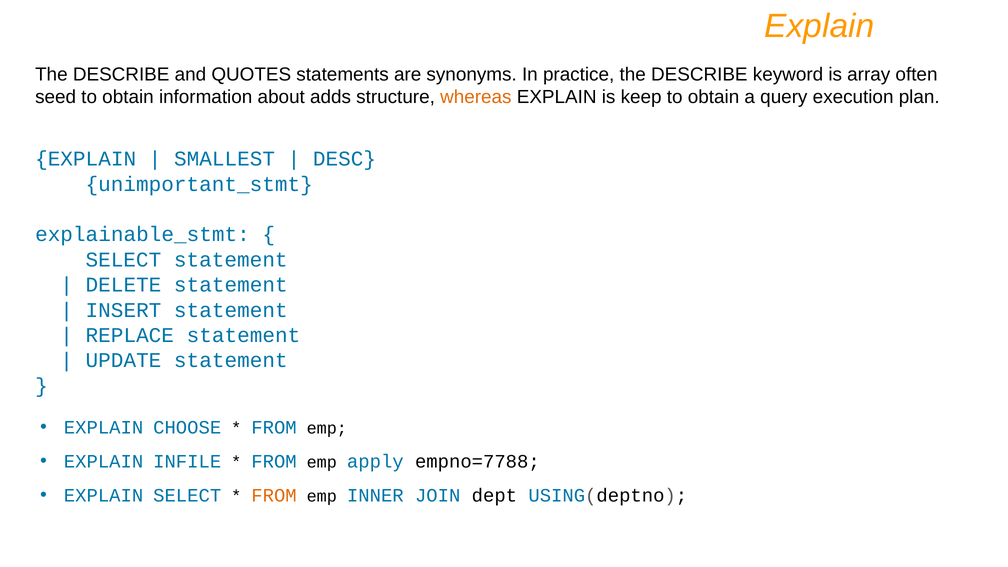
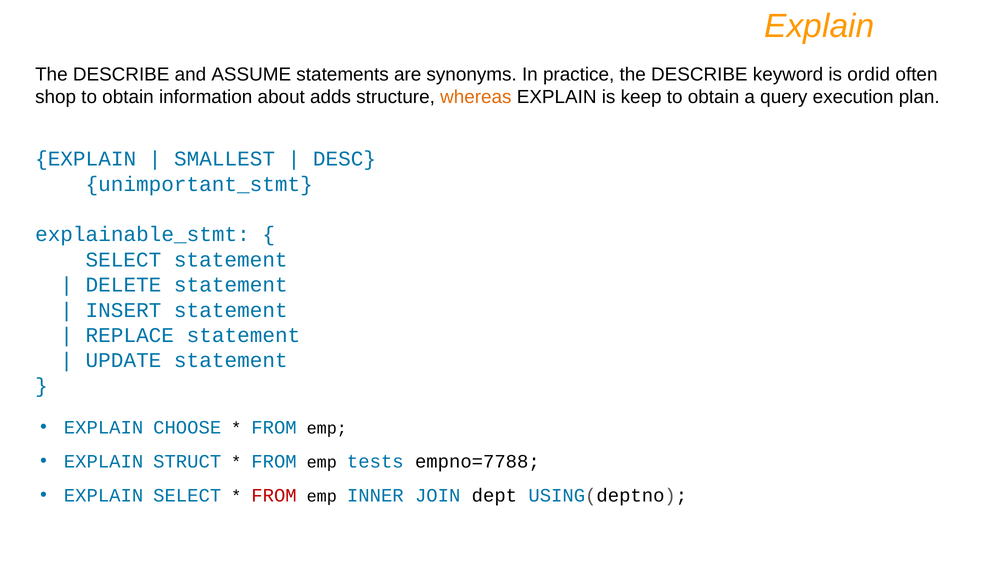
QUOTES: QUOTES -> ASSUME (251, 74)
array: array -> ordid (869, 74)
seed: seed -> shop (56, 97)
INFILE: INFILE -> STRUCT (187, 461)
apply: apply -> tests (375, 461)
FROM colour: orange -> red (274, 495)
